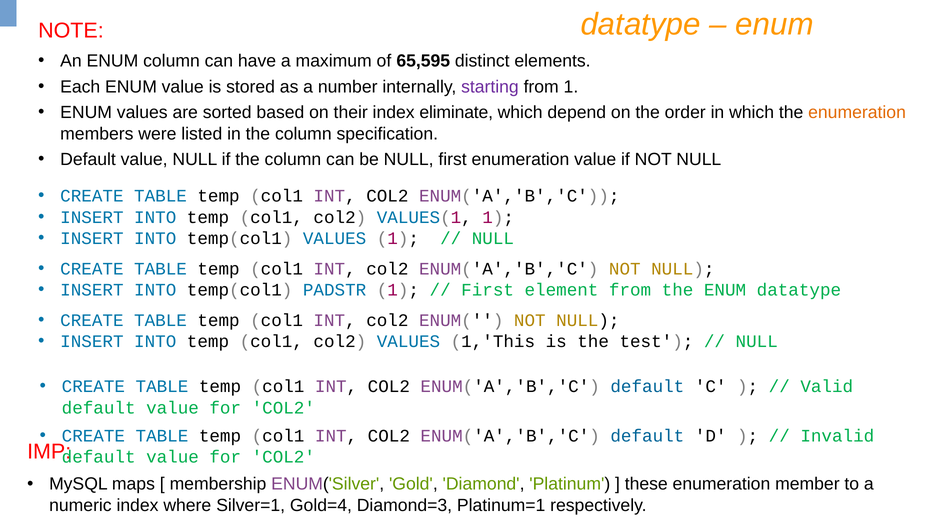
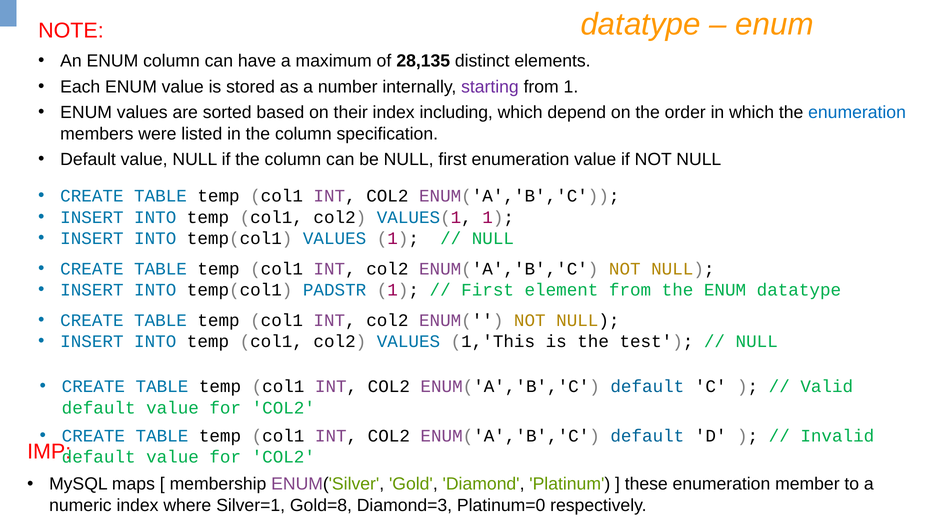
65,595: 65,595 -> 28,135 (423, 61)
eliminate: eliminate -> including (456, 113)
enumeration colour: orange -> blue (857, 113)
Gold=4: Gold=4 -> Gold=8 (321, 505)
Platinum=1: Platinum=1 -> Platinum=0 (501, 505)
